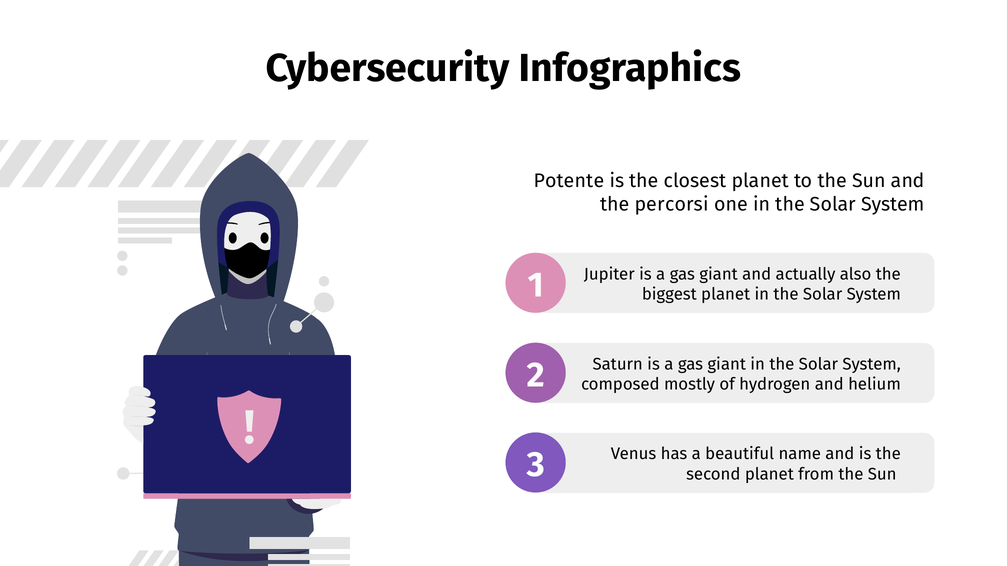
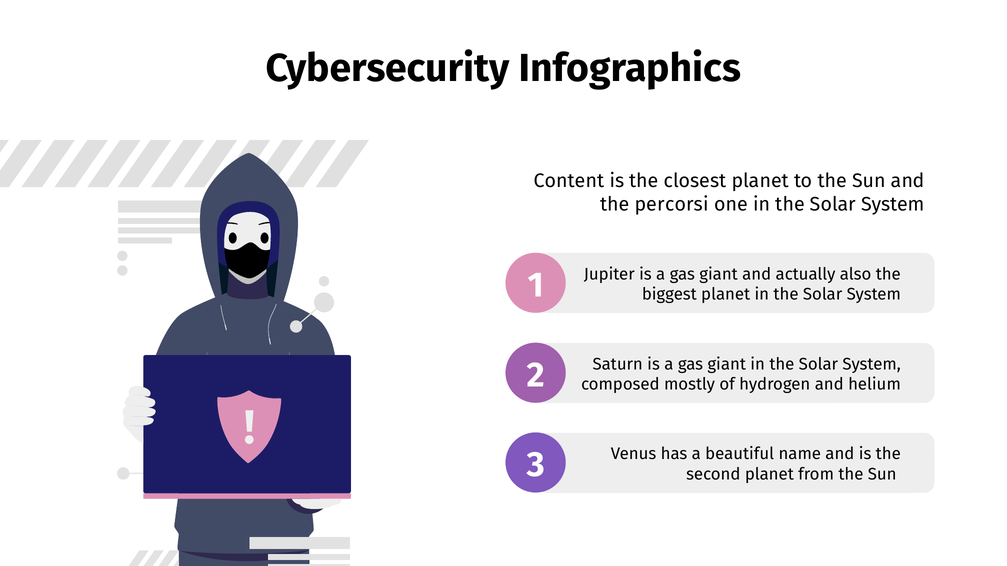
Potente: Potente -> Content (569, 181)
